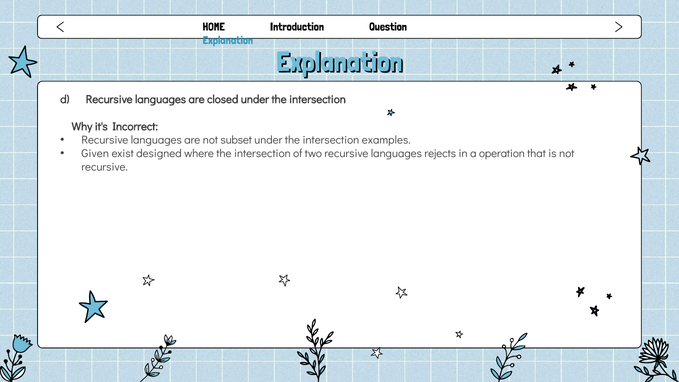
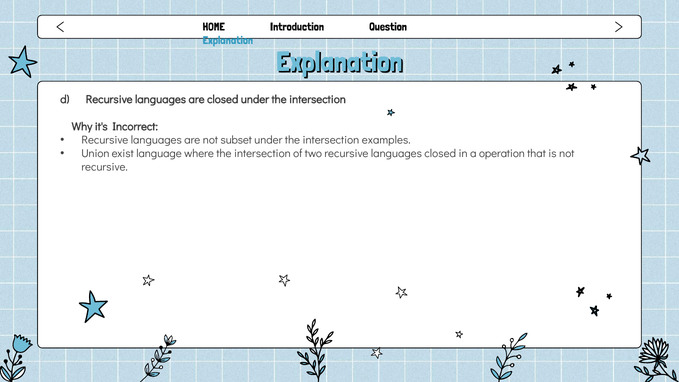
Given: Given -> Union (95, 154)
designed: designed -> language (159, 154)
languages rejects: rejects -> closed (440, 154)
